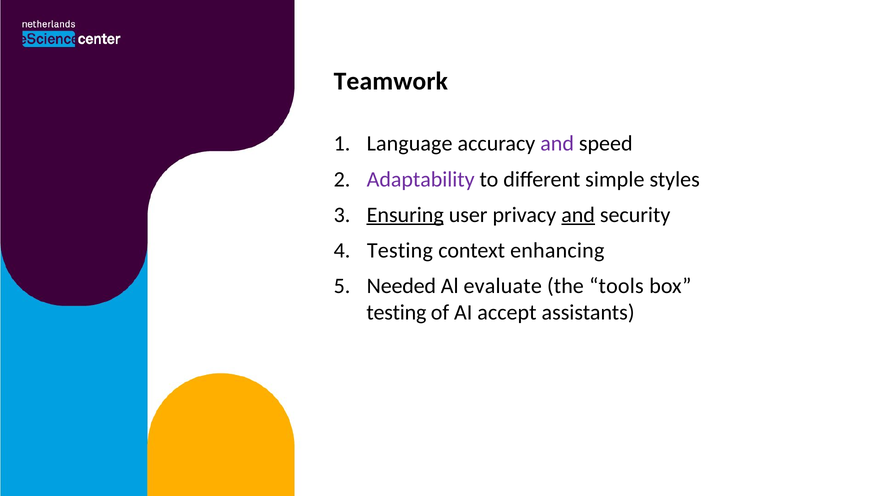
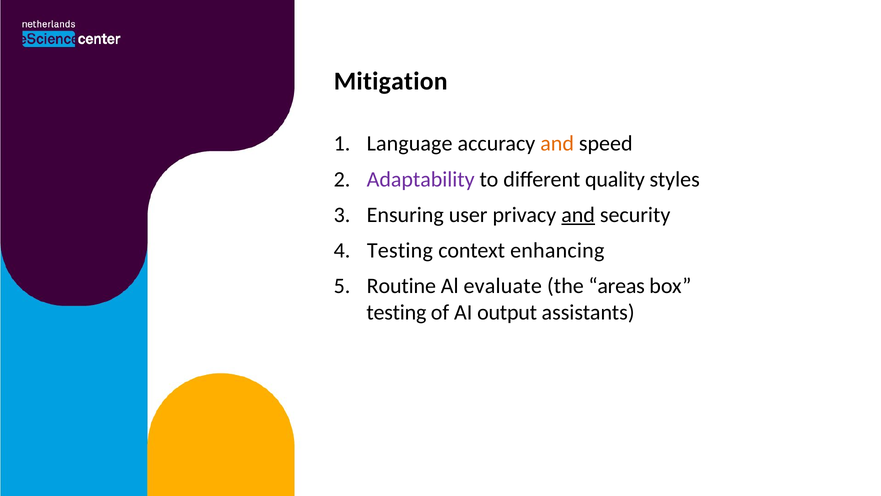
Teamwork: Teamwork -> Mitigation (391, 81)
and colour: purple -> orange (557, 143)
simple: simple -> quality (615, 179)
Ensuring underline: present -> none (405, 215)
Needed: Needed -> Routine (401, 286)
tools: tools -> areas (617, 286)
accept: accept -> output (507, 312)
